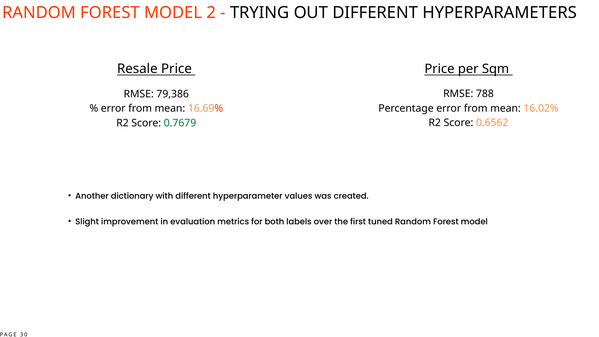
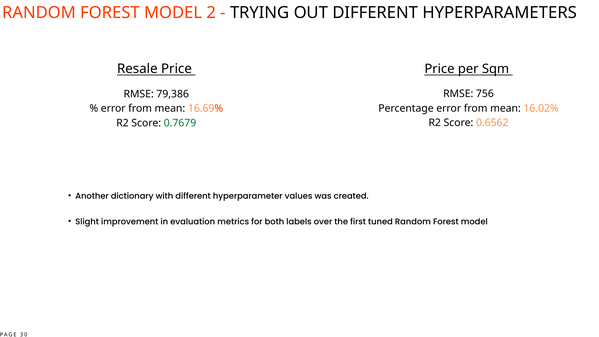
788: 788 -> 756 (485, 94)
